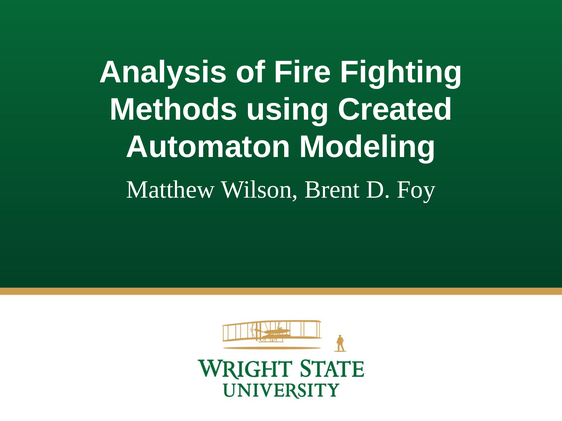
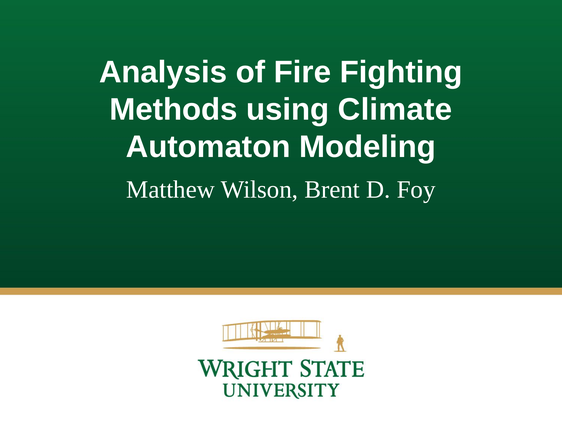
Created: Created -> Climate (395, 110)
